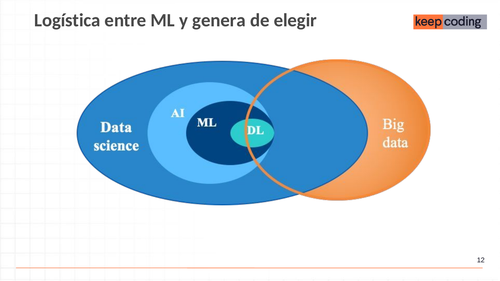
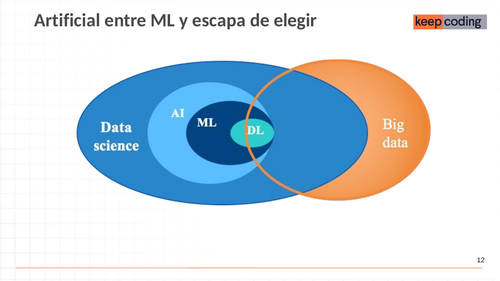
Logística: Logística -> Artificial (67, 20)
genera: genera -> escapa (219, 20)
